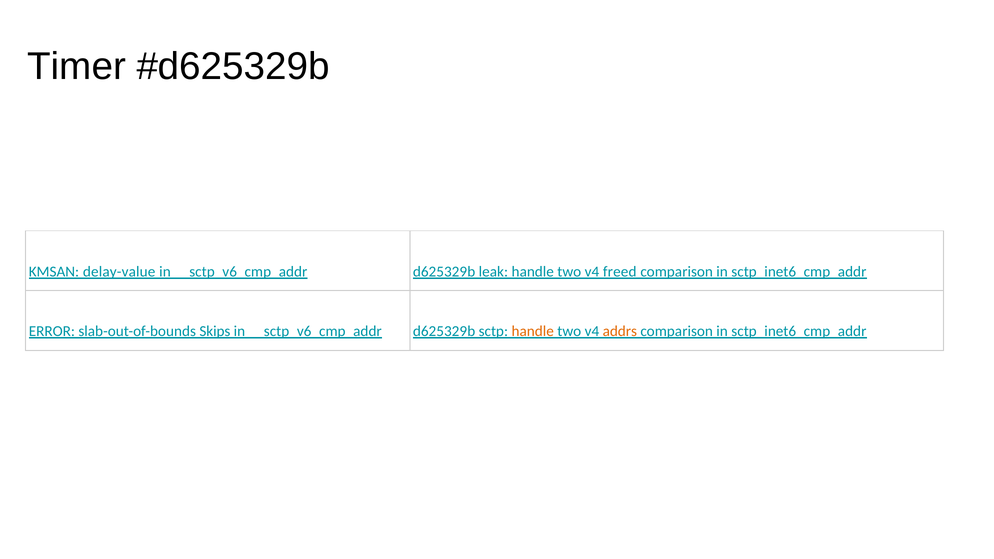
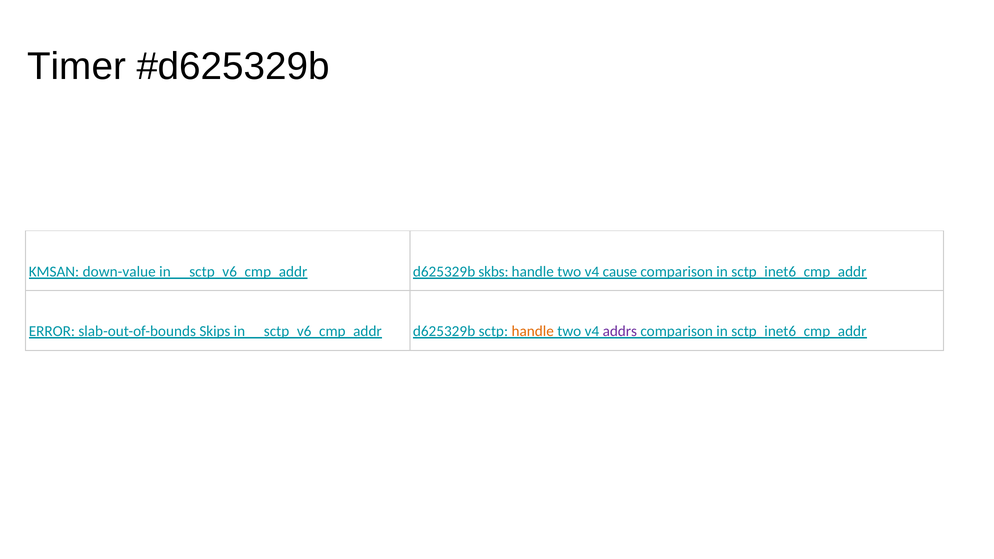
delay-value: delay-value -> down-value (119, 272)
leak: leak -> skbs (493, 272)
freed: freed -> cause (620, 272)
addrs colour: orange -> purple (620, 331)
